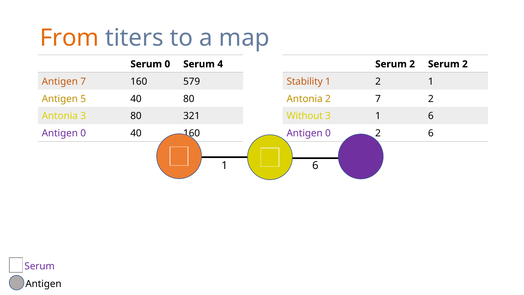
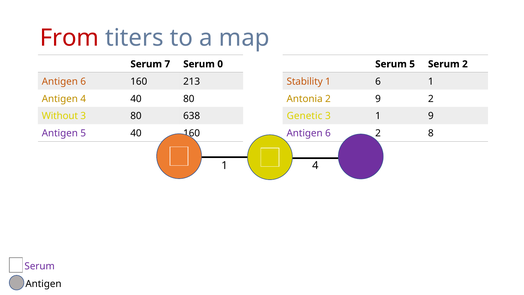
From colour: orange -> red (69, 38)
Serum 0: 0 -> 7 (167, 64)
4: 4 -> 0 (220, 64)
2: 2 -> 5 (412, 64)
7: 7 -> 6 (83, 81)
579: 579 -> 213 (192, 81)
1 2: 2 -> 6 (378, 81)
Antigen 5: 5 -> 4 (83, 99)
2 7: 7 -> 9 (378, 99)
Antonia: Antonia -> Without (60, 116)
321: 321 -> 638 (192, 116)
Without: Without -> Genetic (305, 116)
3 1 6: 6 -> 9 (431, 116)
0: 0 -> 5 (83, 133)
0: 0 -> 6 (328, 133)
6: 6 -> 8 (431, 133)
6: 6 -> 4 (315, 166)
